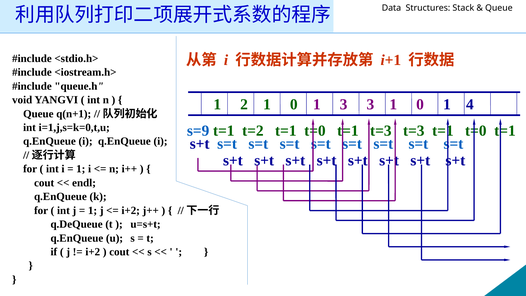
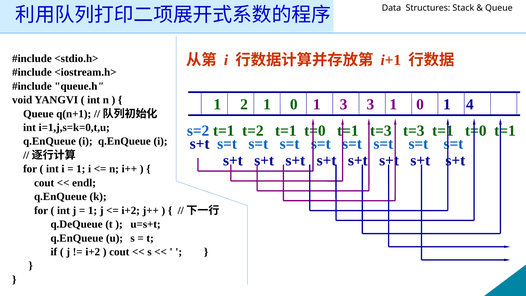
s=9: s=9 -> s=2 (198, 131)
